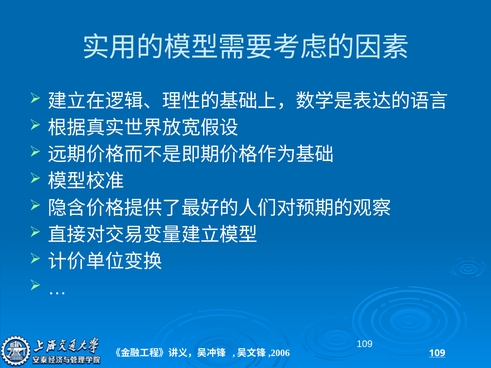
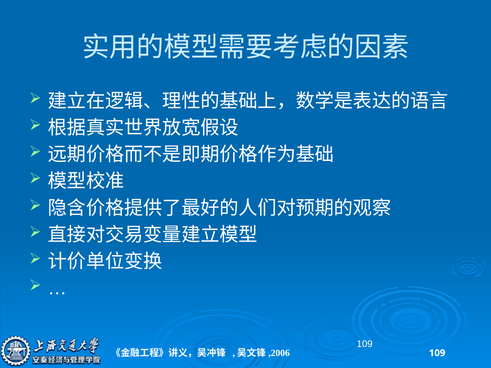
109 underline: present -> none (437, 353)
